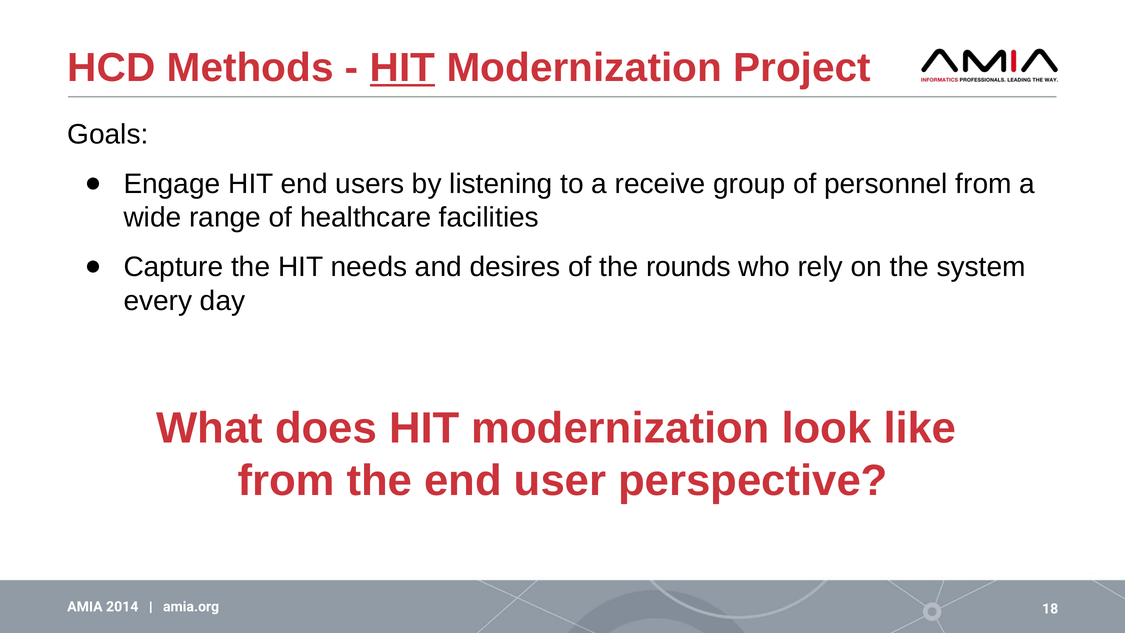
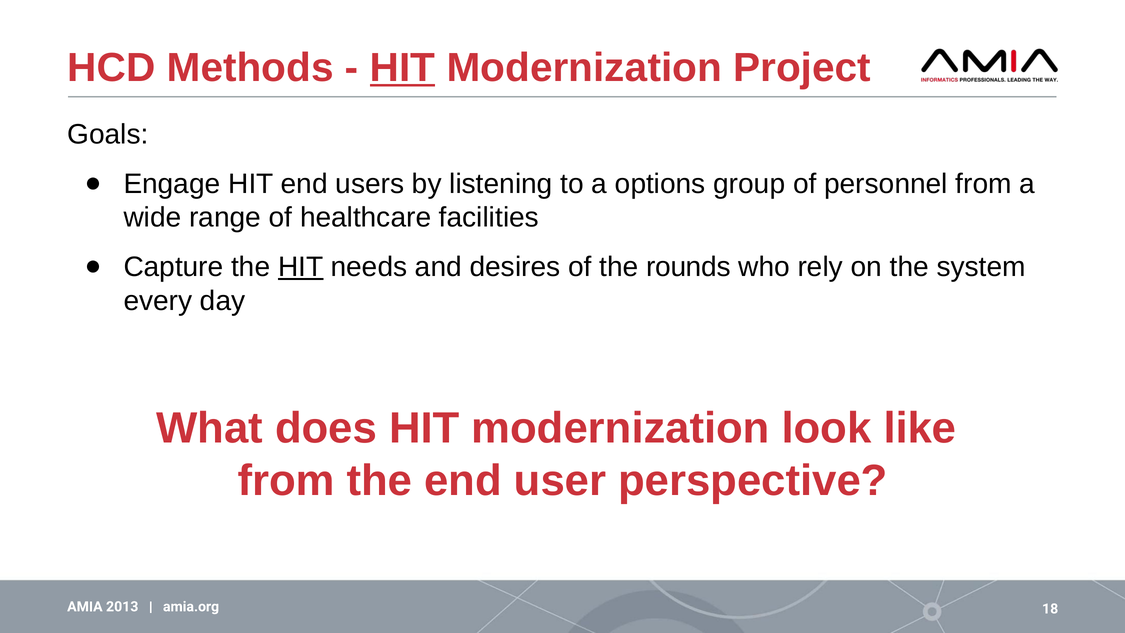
receive: receive -> options (660, 184)
HIT underline: none -> present (301, 267)
2014: 2014 -> 2013 (122, 606)
